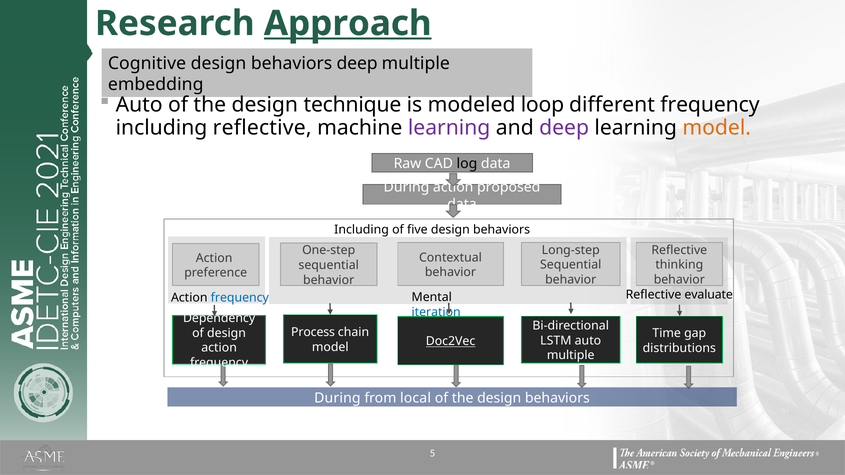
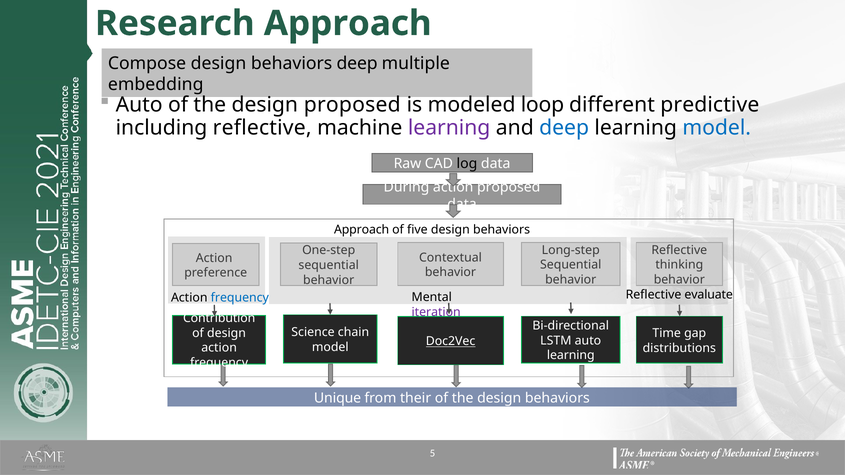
Approach underline: present -> none (348, 23)
Cognitive: Cognitive -> Compose (147, 63)
design technique: technique -> proposed (352, 105)
different frequency: frequency -> predictive (710, 105)
deep colour: purple -> blue (564, 128)
model colour: orange -> blue (717, 128)
Including: Including -> Approach (362, 230)
iteration colour: blue -> purple (436, 312)
Dependency: Dependency -> Contribution (219, 319)
Process: Process -> Science (313, 333)
multiple: multiple -> learning (571, 356)
During: During -> Unique (338, 398)
local: local -> their (416, 398)
